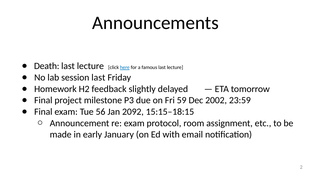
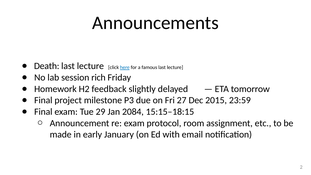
session last: last -> rich (98, 77)
59: 59 -> 27 (182, 100)
2002: 2002 -> 2015 (216, 100)
56: 56 -> 29 (101, 112)
2092: 2092 -> 2084 (133, 112)
